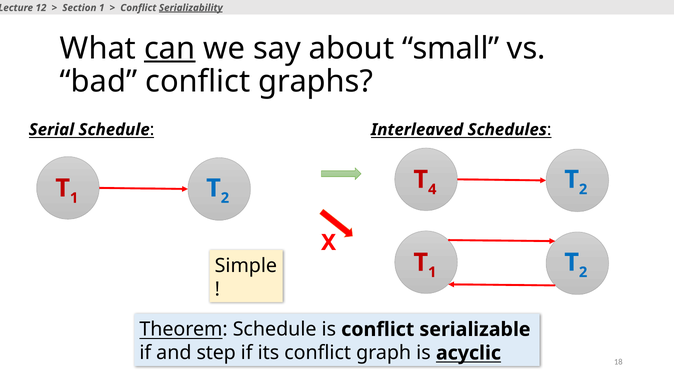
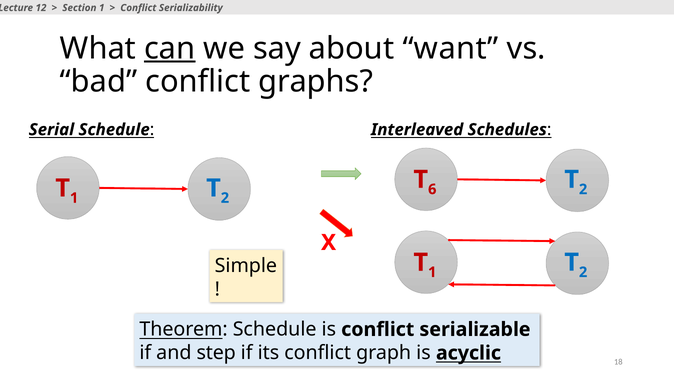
Serializability underline: present -> none (191, 8)
small: small -> want (450, 48)
4: 4 -> 6 (432, 189)
